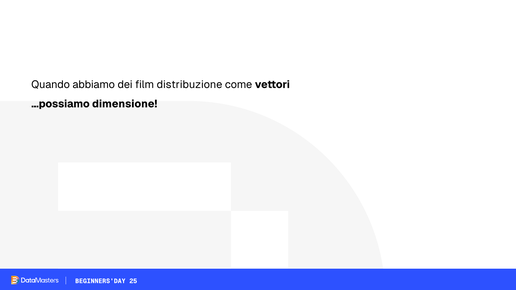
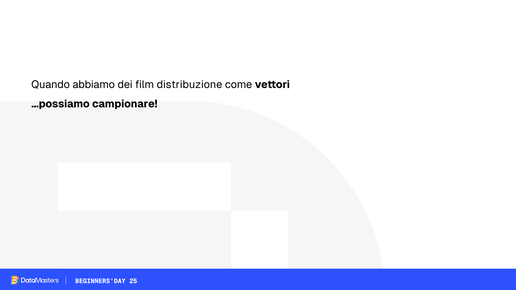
dimensione: dimensione -> campionare (125, 104)
